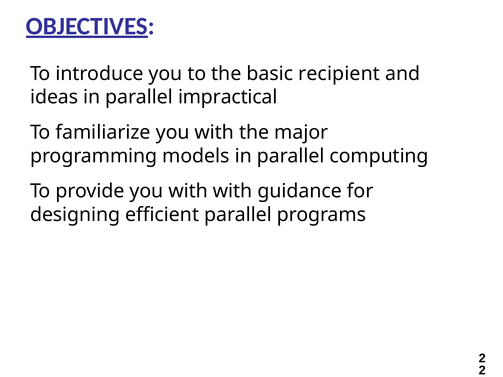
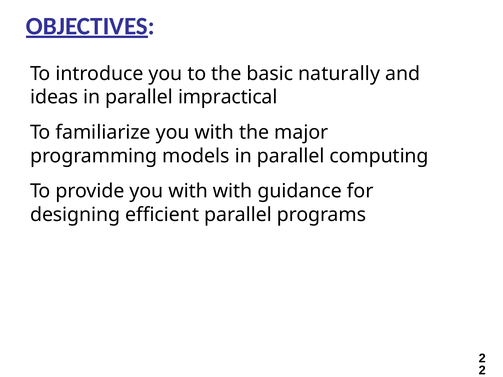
recipient: recipient -> naturally (339, 74)
